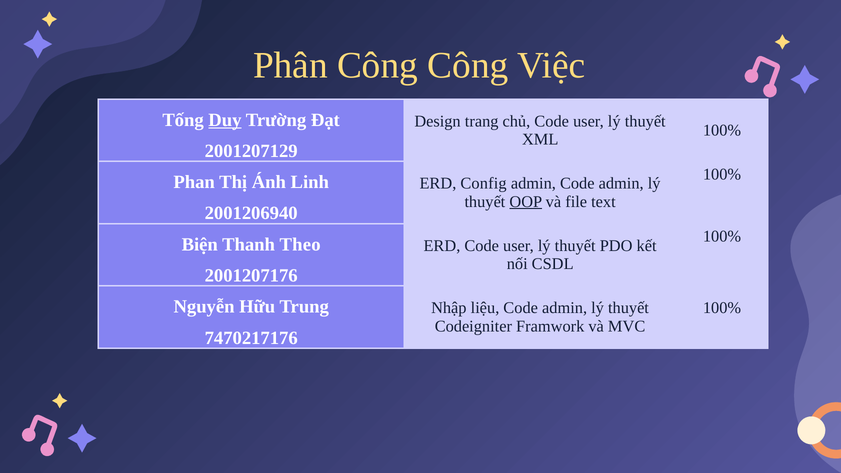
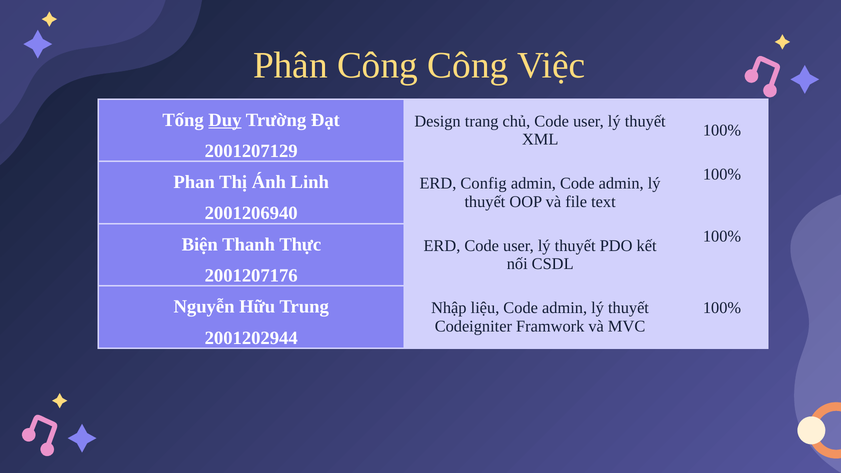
OOP underline: present -> none (526, 202)
Theo: Theo -> Thực (300, 245)
7470217176: 7470217176 -> 2001202944 (251, 338)
